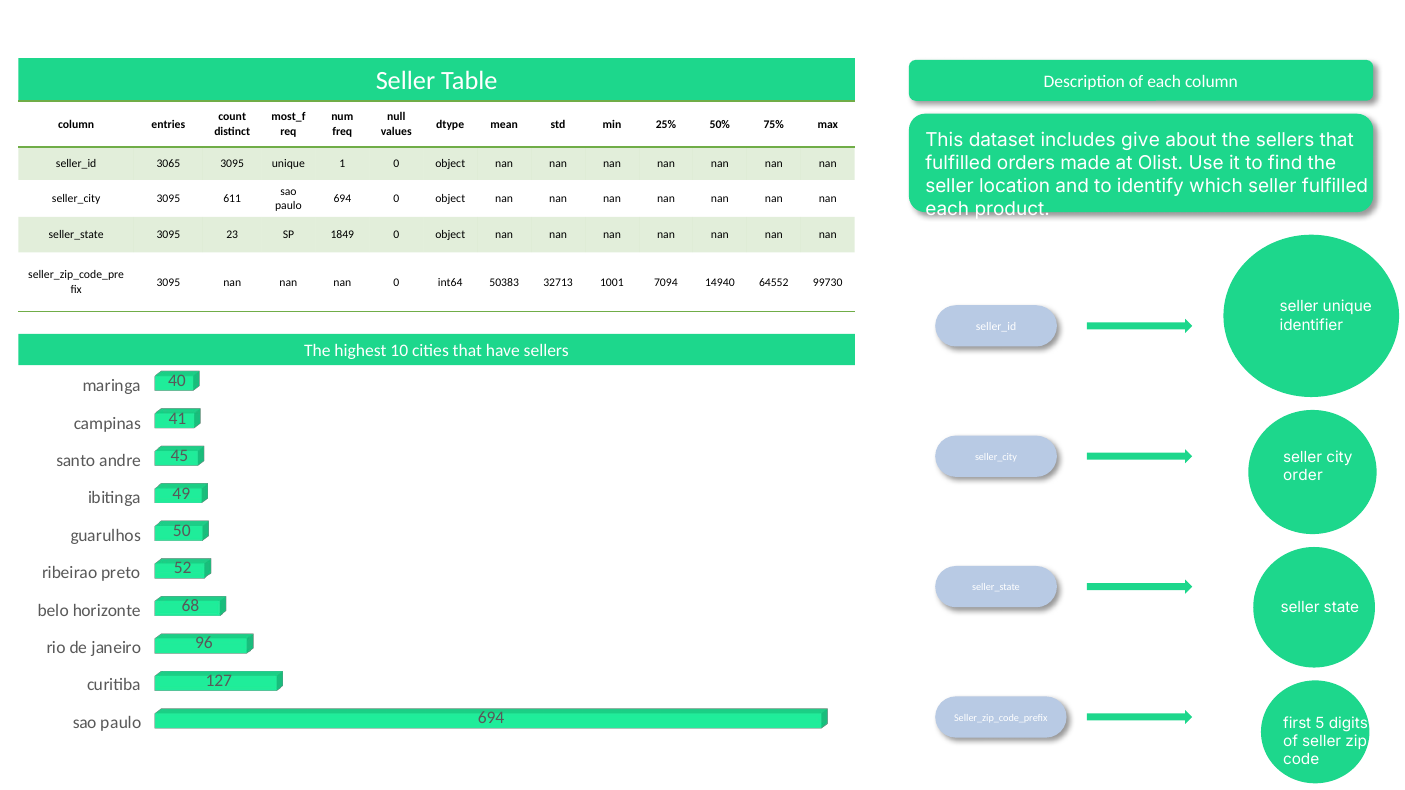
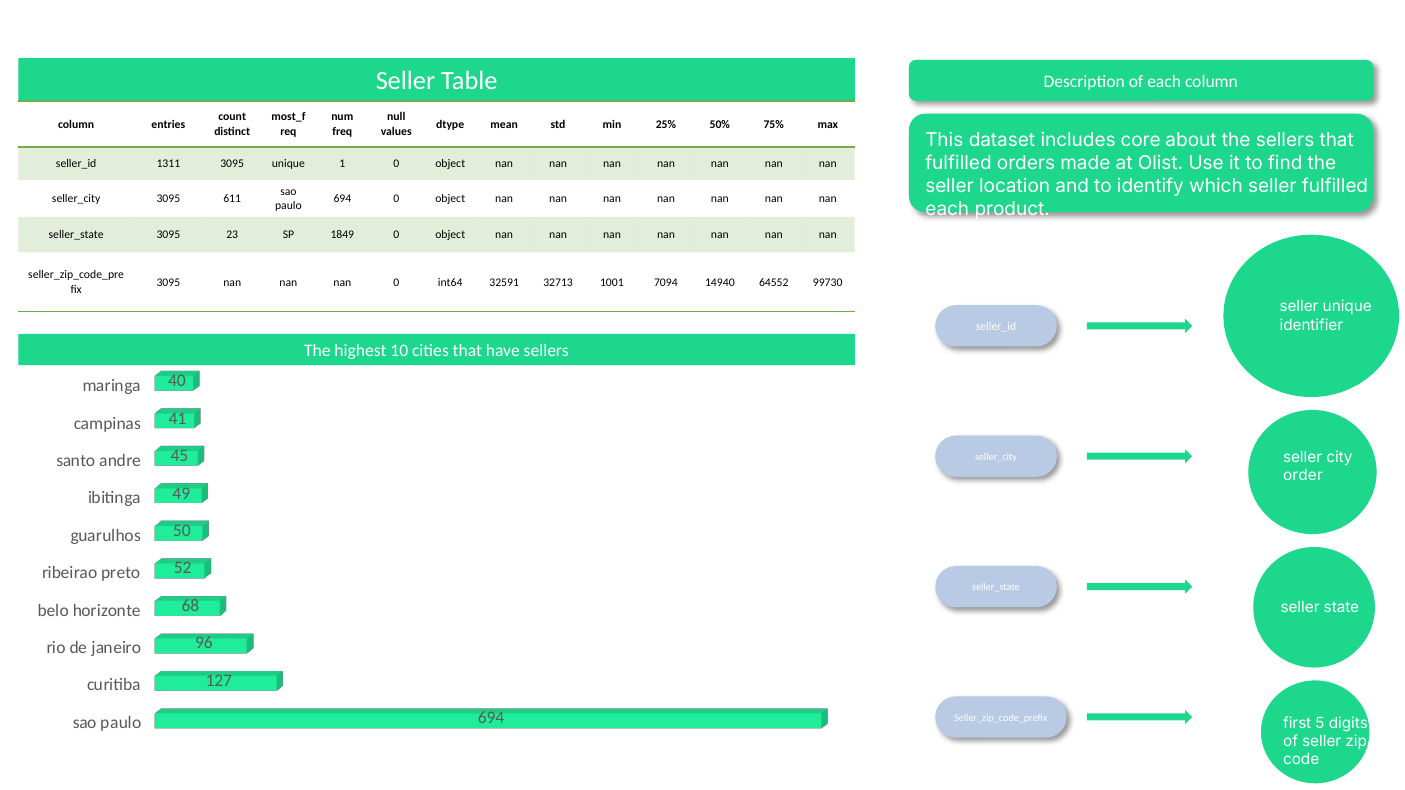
give: give -> core (1141, 140)
3065: 3065 -> 1311 (168, 164)
50383: 50383 -> 32591 (504, 282)
